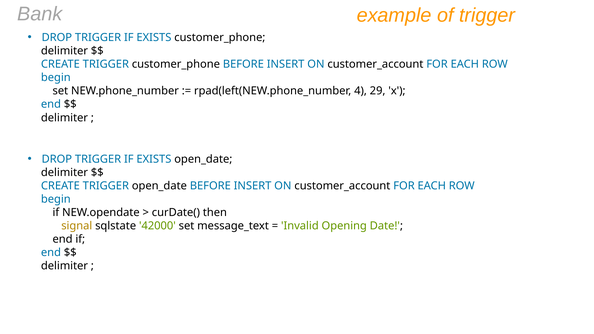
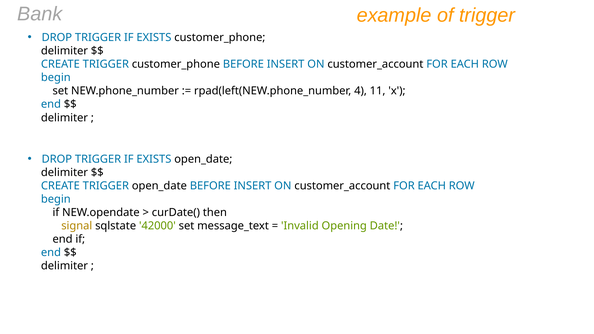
29: 29 -> 11 (378, 91)
